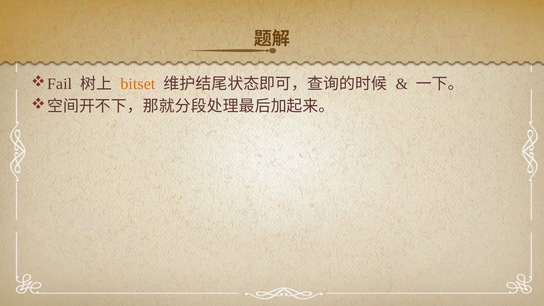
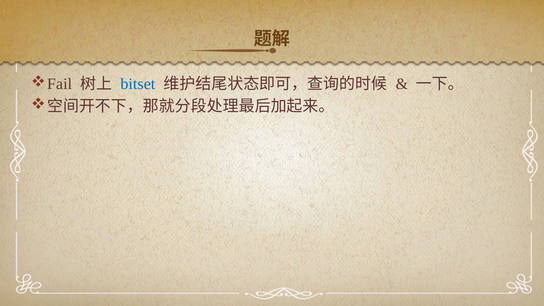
bitset colour: orange -> blue (138, 84)
